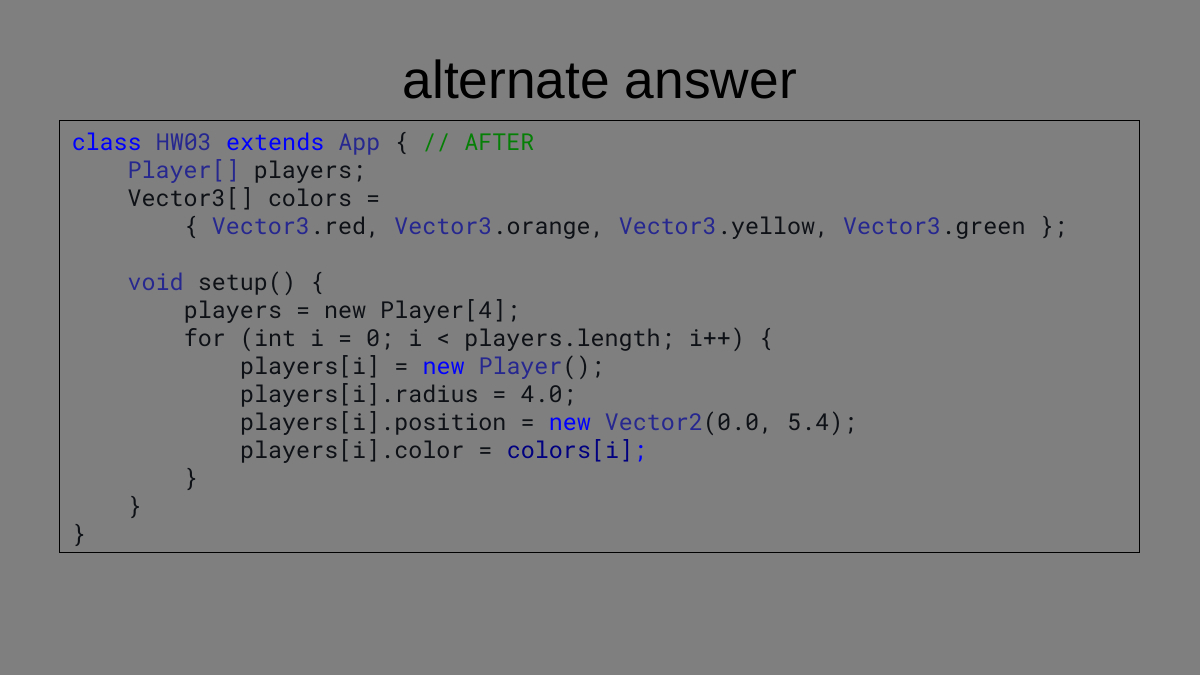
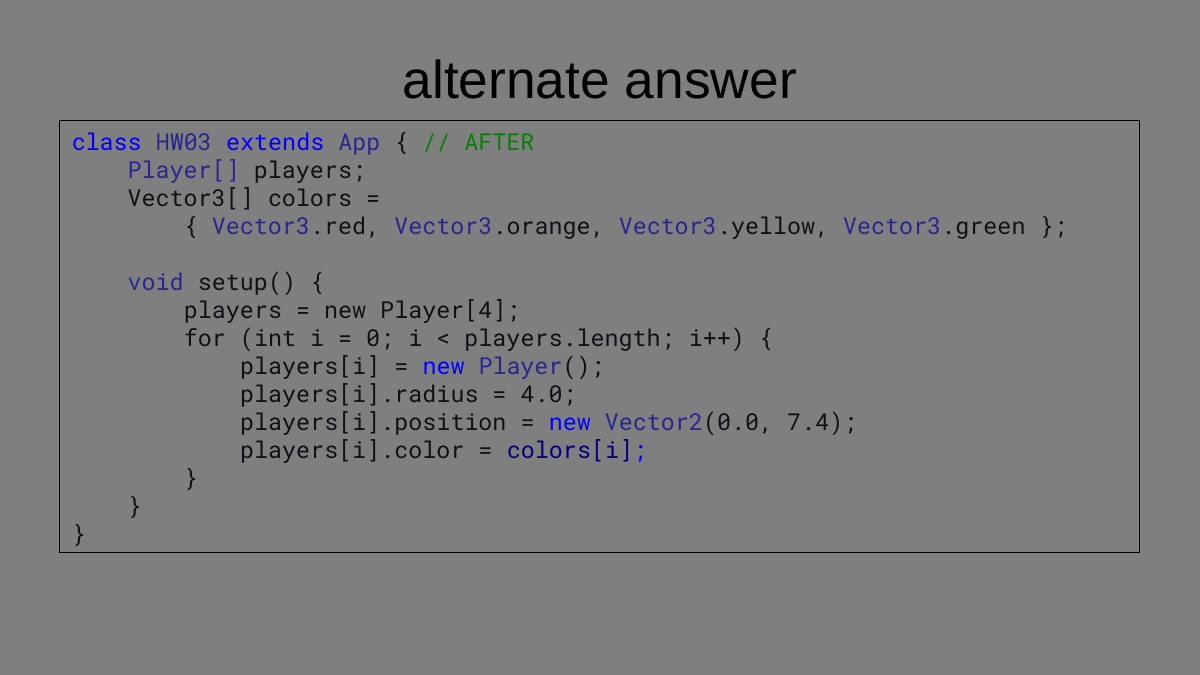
5.4: 5.4 -> 7.4 (822, 423)
